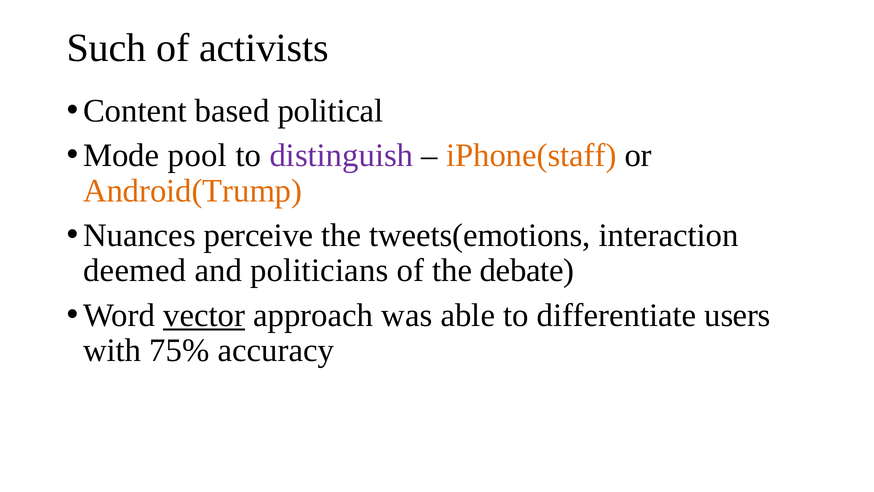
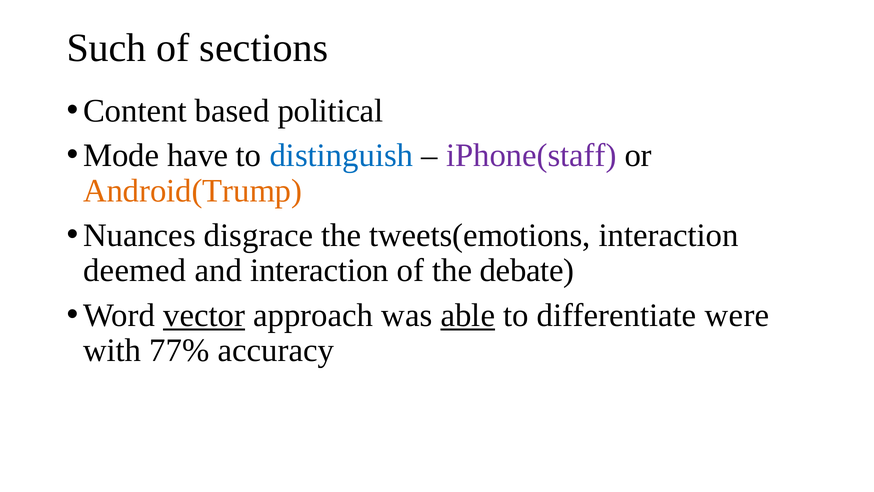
activists: activists -> sections (264, 48)
pool: pool -> have (198, 155)
distinguish colour: purple -> blue (341, 155)
iPhone(staff colour: orange -> purple (531, 155)
perceive: perceive -> disgrace (259, 235)
and politicians: politicians -> interaction (319, 270)
able underline: none -> present (468, 315)
users: users -> were (737, 315)
75%: 75% -> 77% (179, 350)
